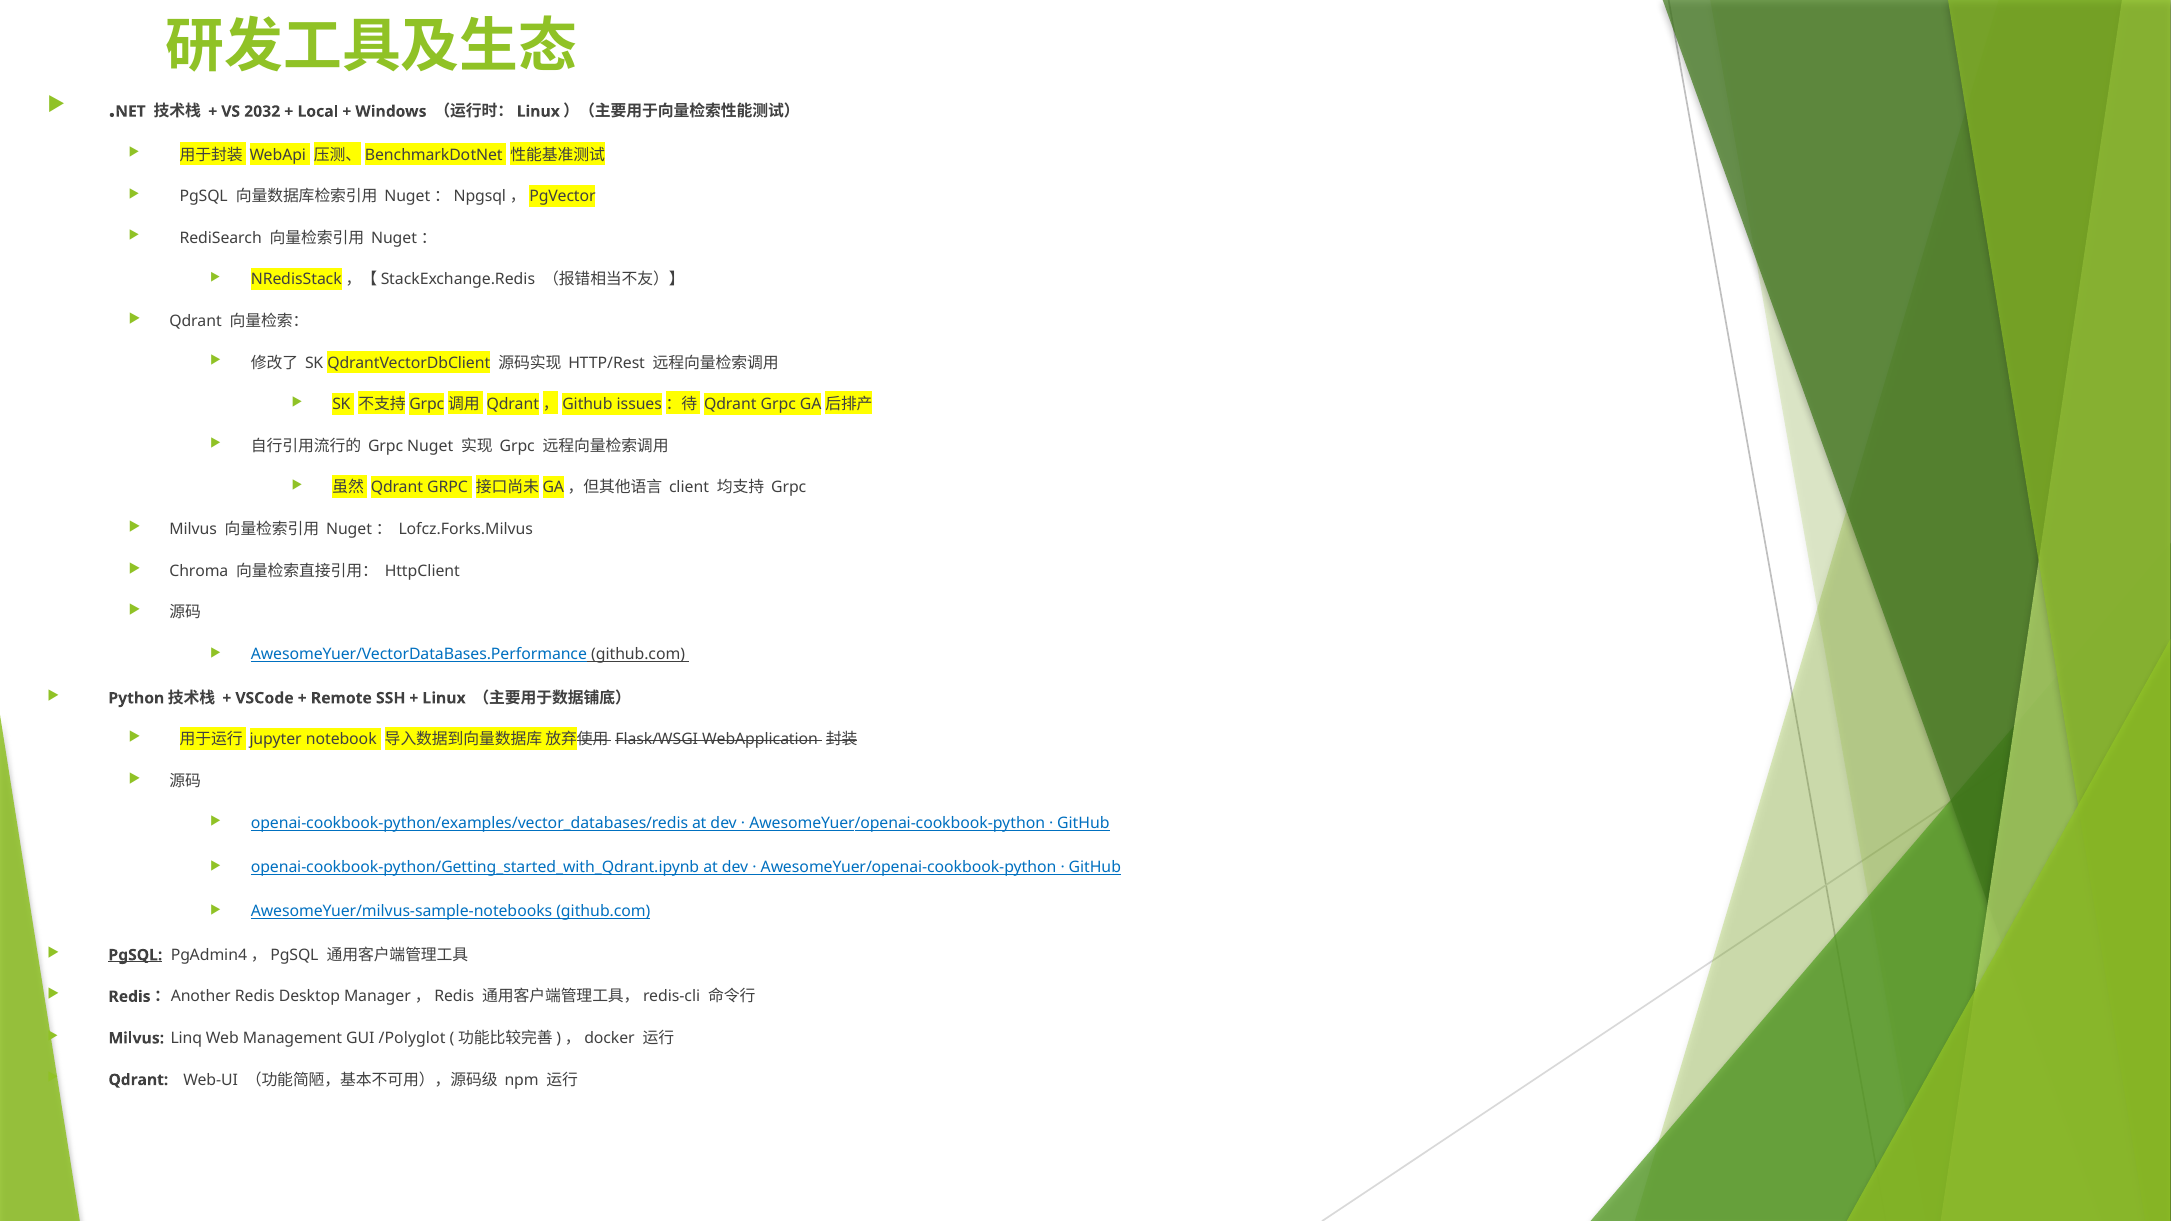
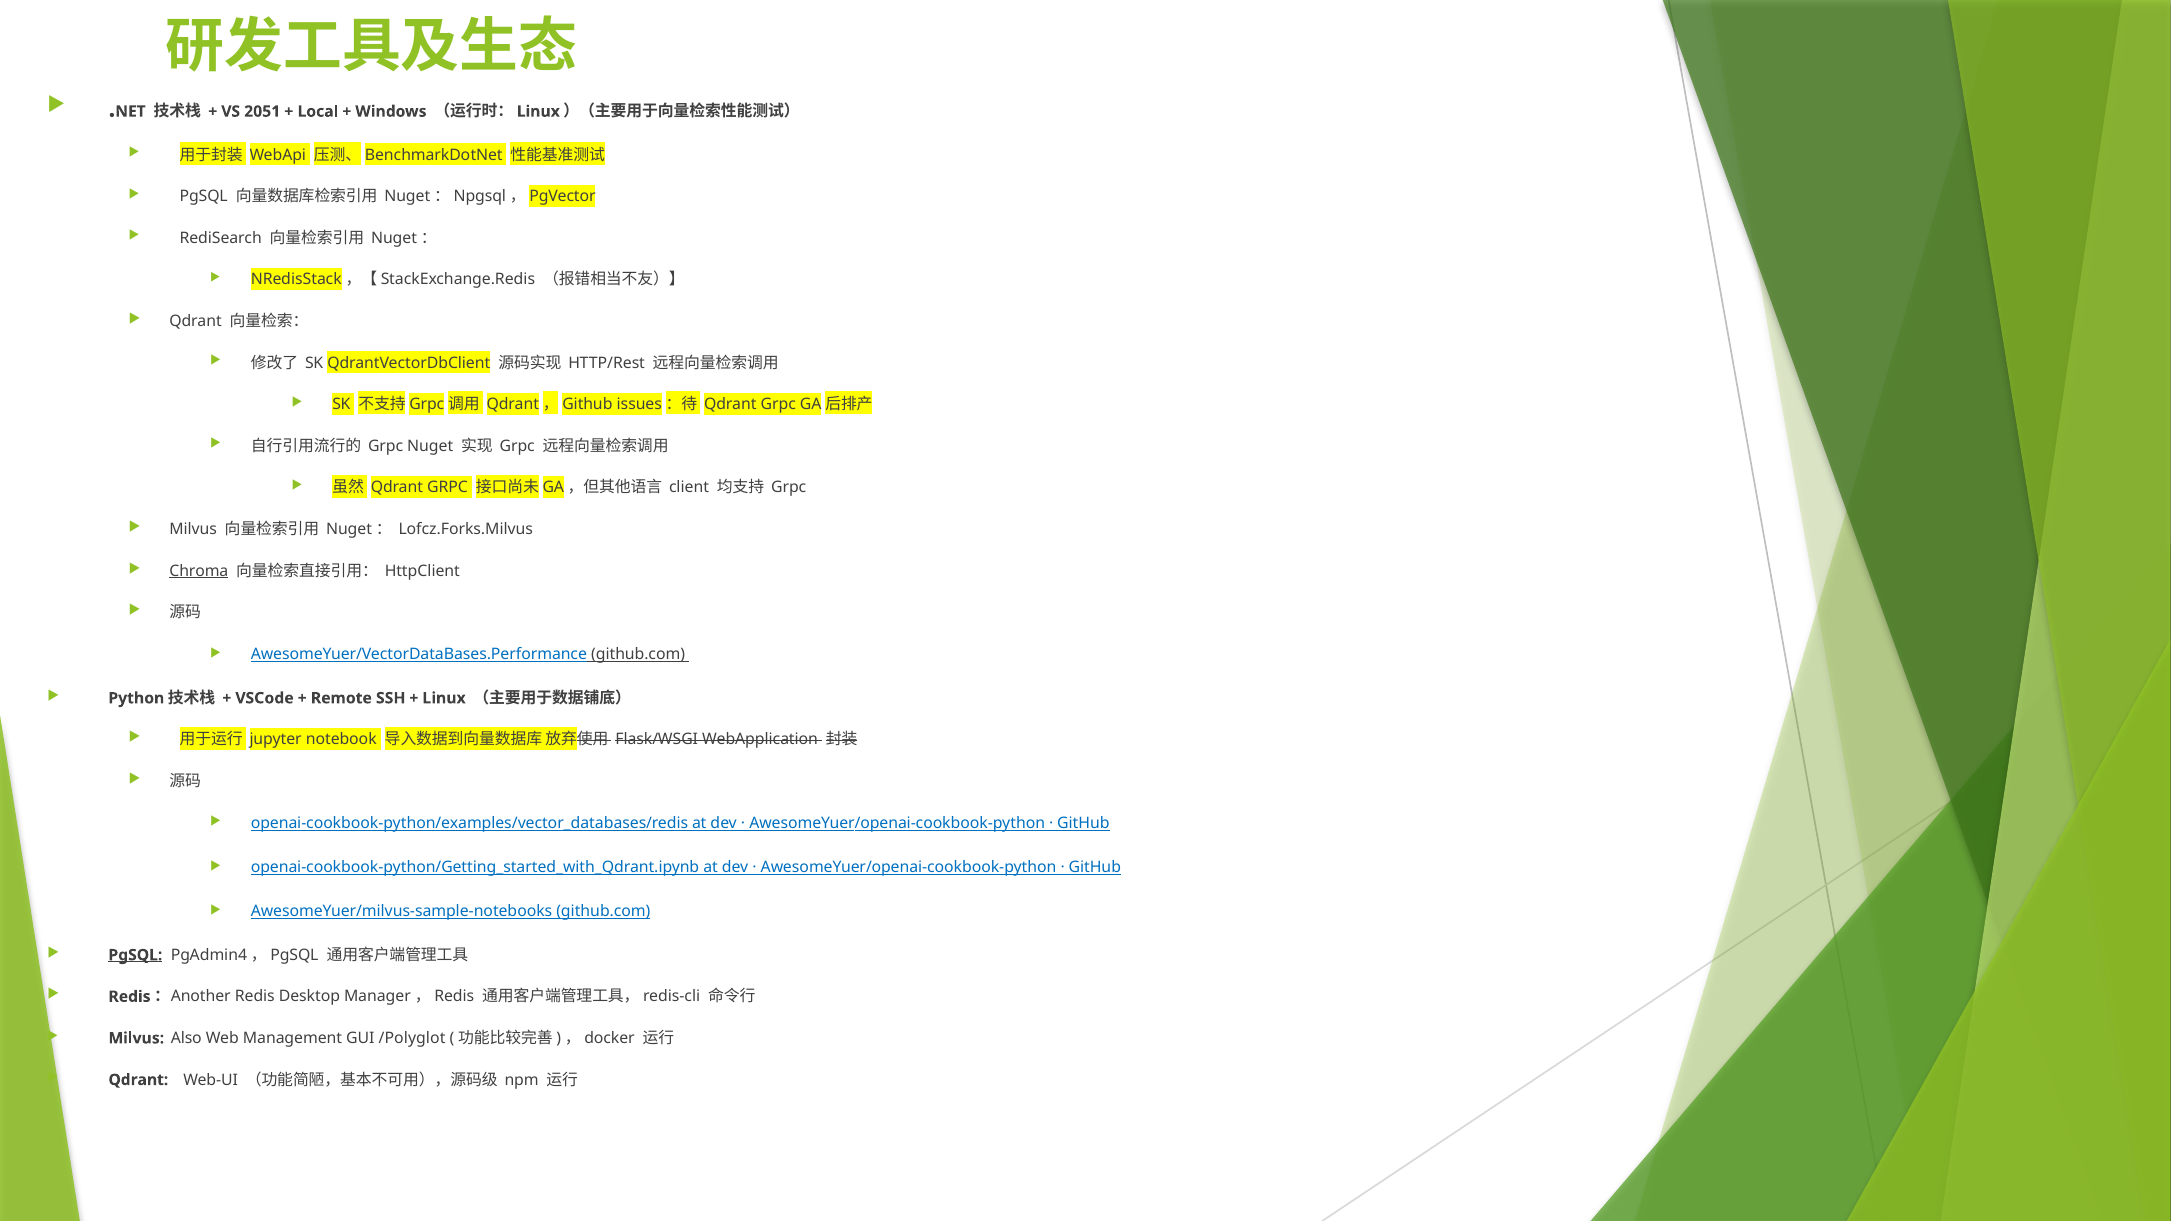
2032: 2032 -> 2051 (262, 112)
Chroma underline: none -> present (199, 571)
Linq: Linq -> Also (186, 1038)
